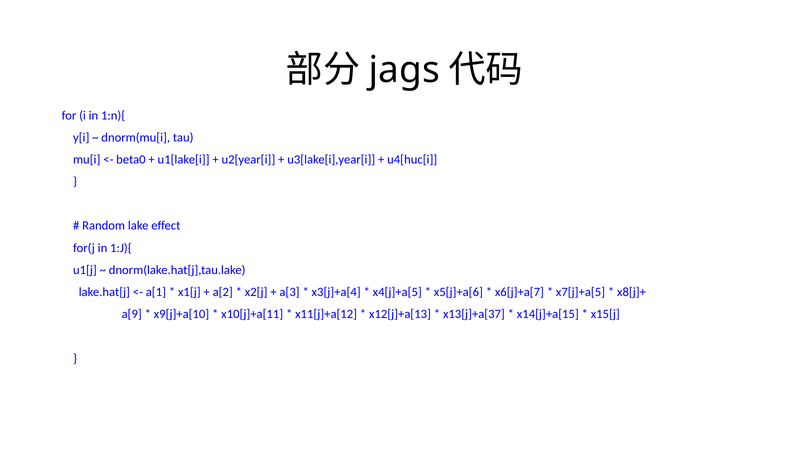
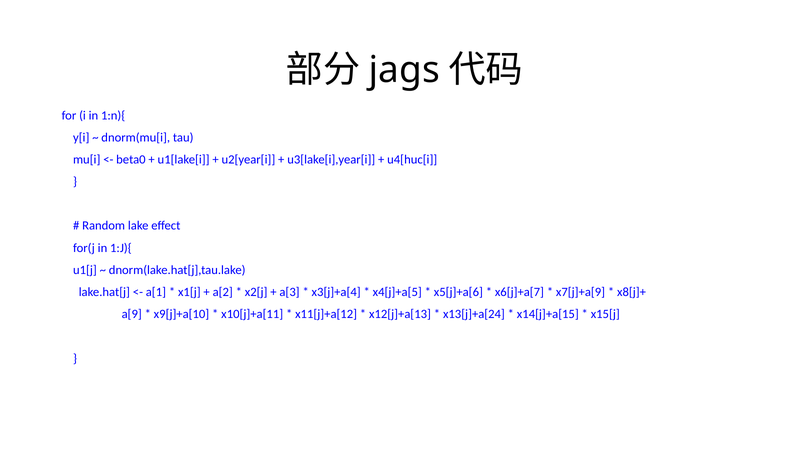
x7[j]+a[5: x7[j]+a[5 -> x7[j]+a[9 (581, 292)
x13[j]+a[37: x13[j]+a[37 -> x13[j]+a[24 (474, 314)
